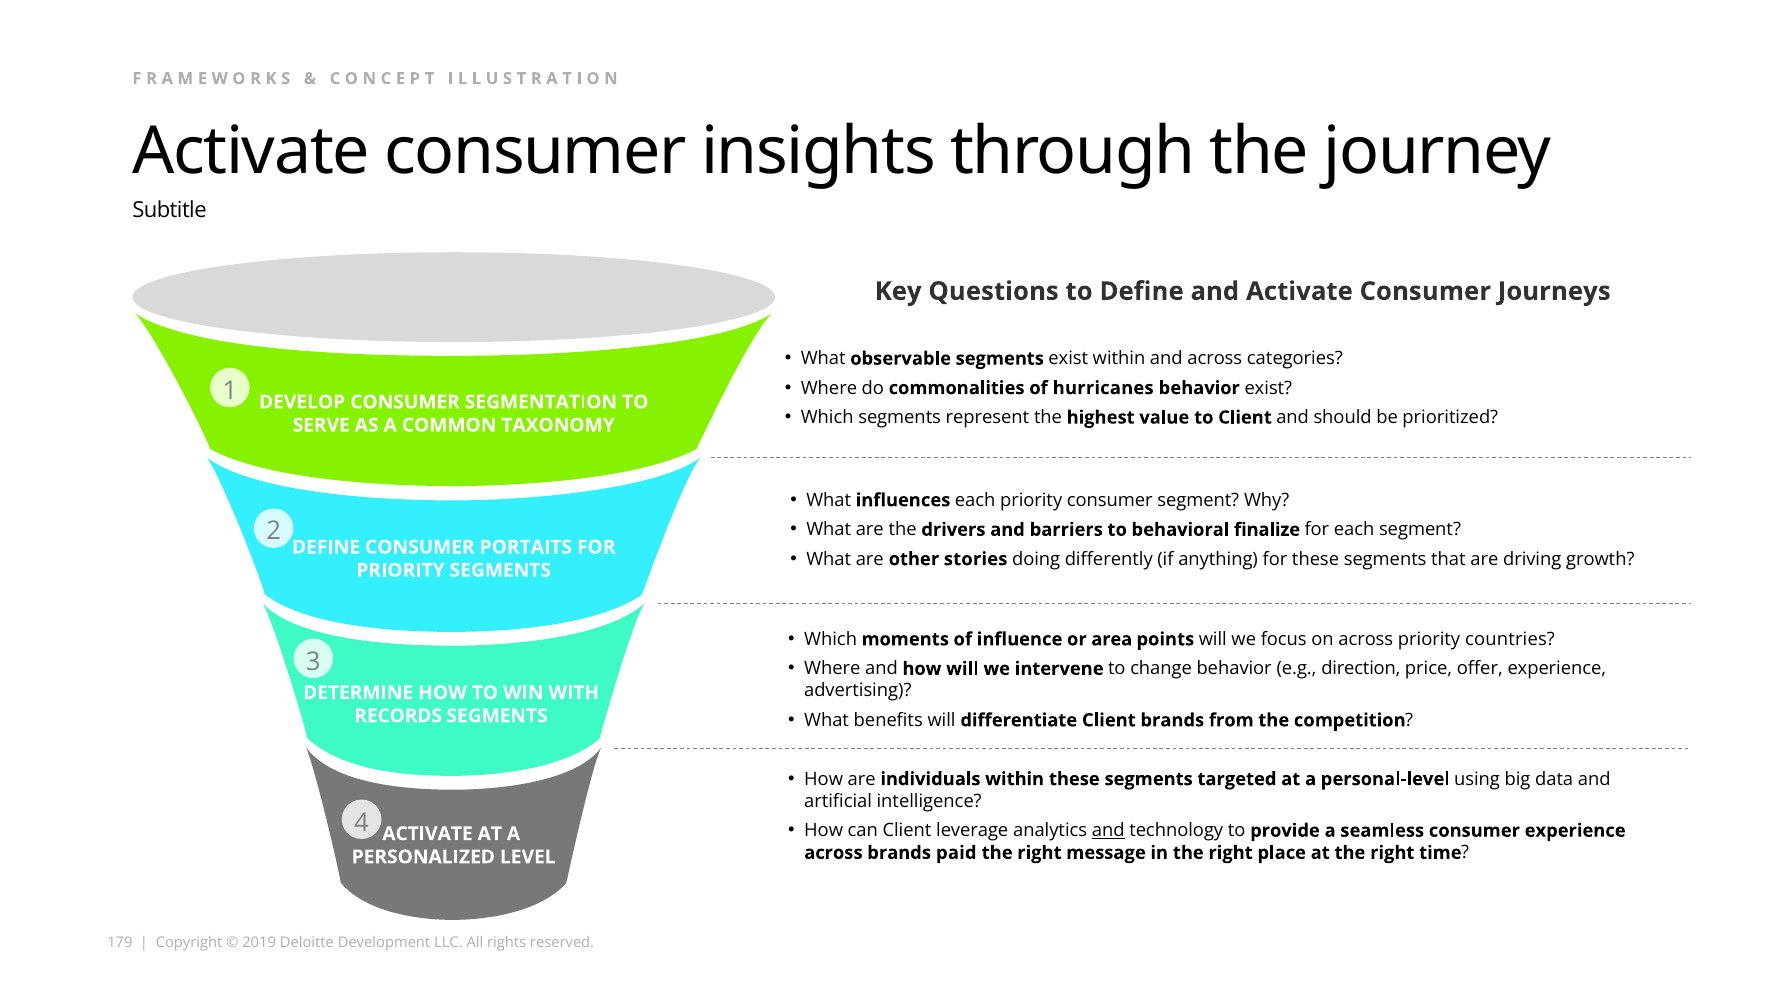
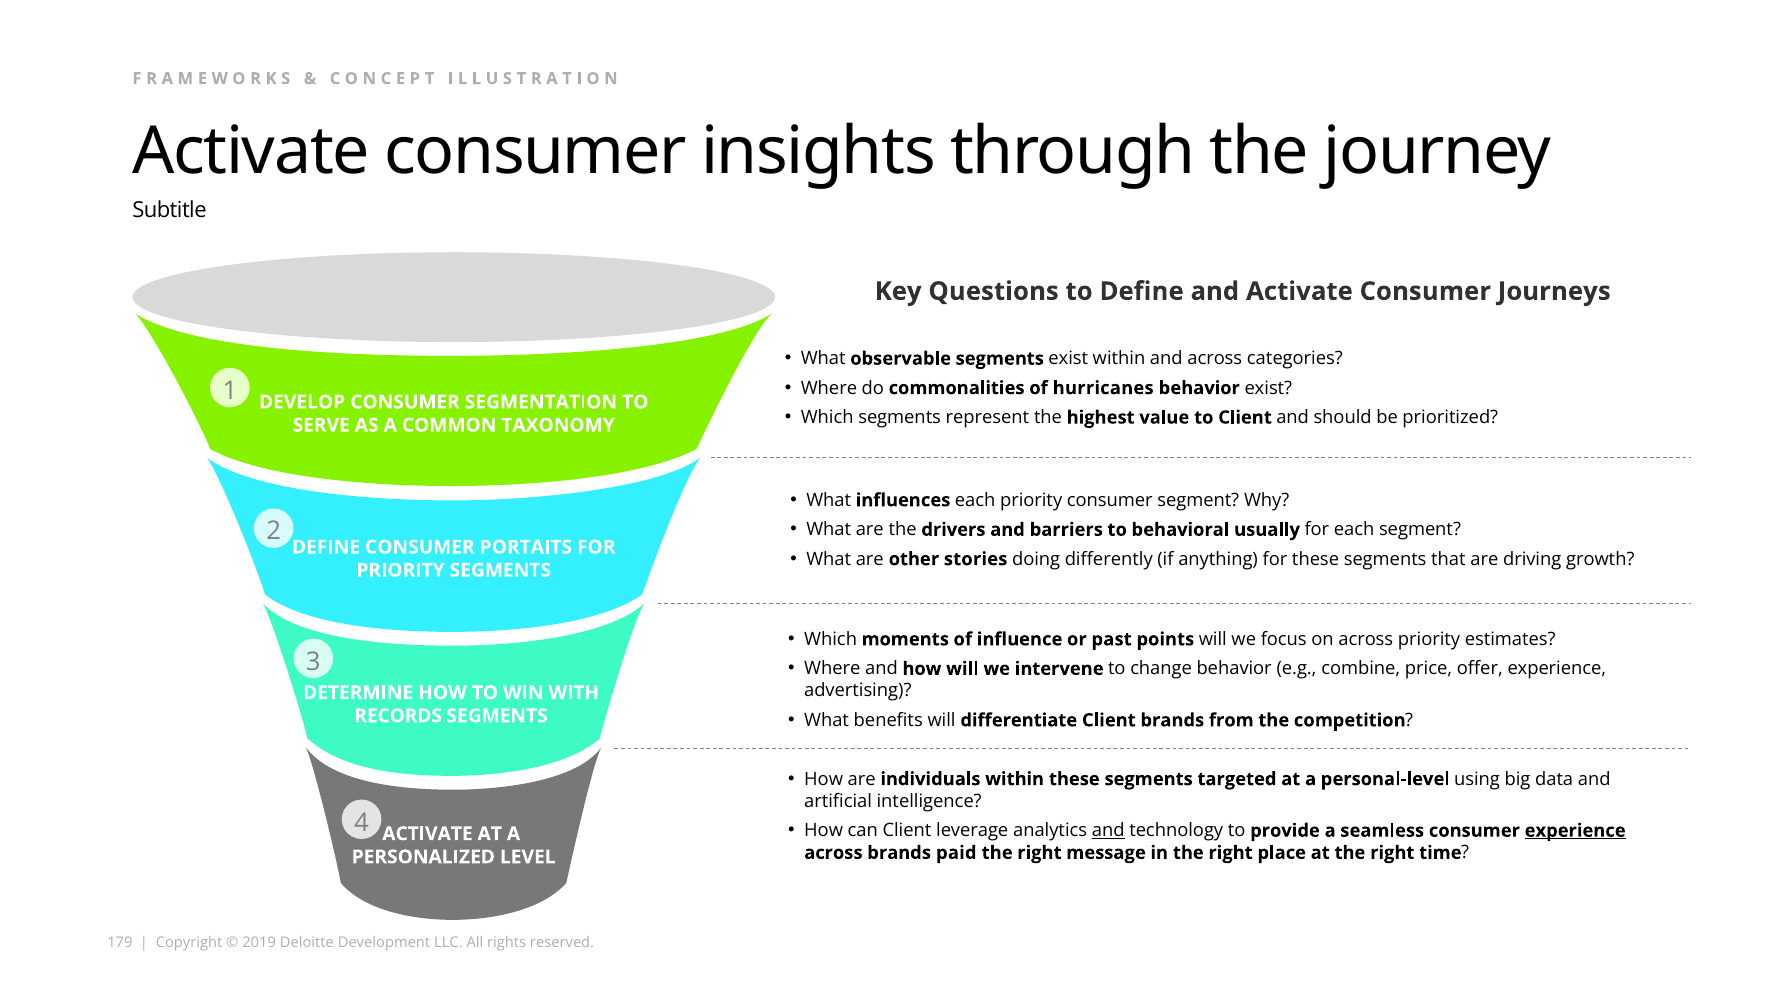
finalize: finalize -> usually (1267, 530)
area: area -> past (1112, 639)
countries: countries -> estimates (1510, 639)
direction: direction -> combine (1361, 669)
experience underline: none -> present (1575, 830)
